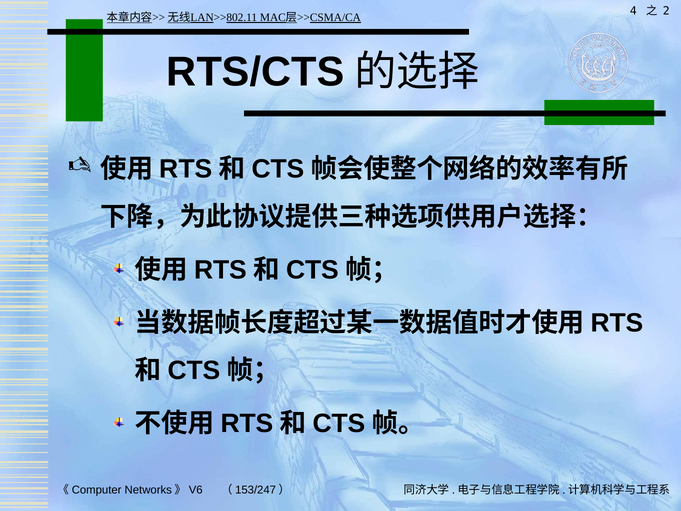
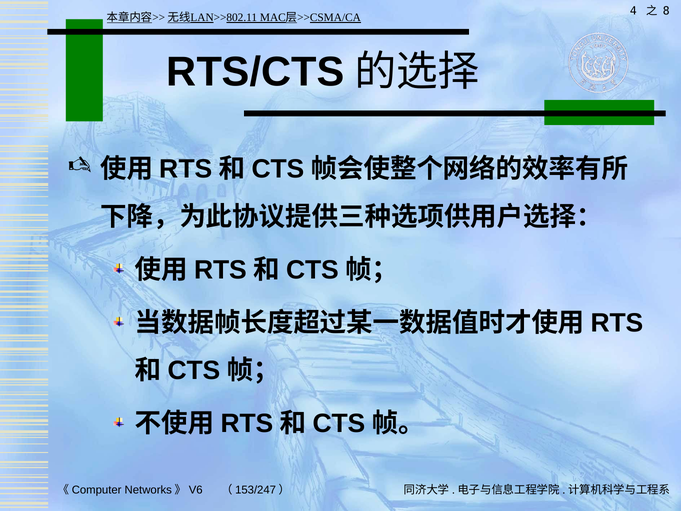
2: 2 -> 8 (666, 11)
